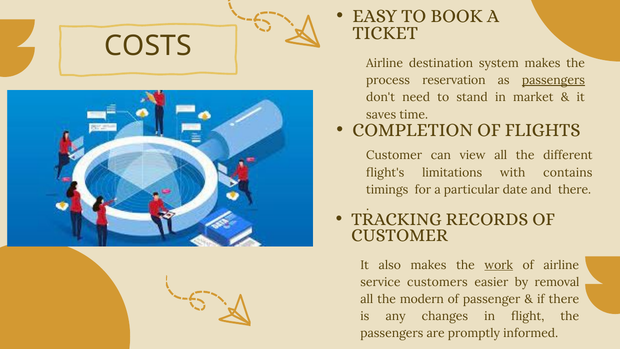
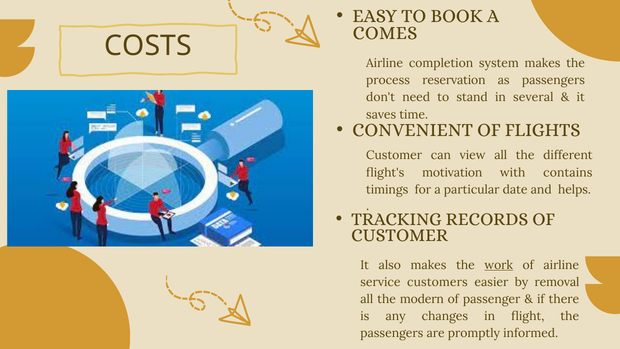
TICKET: TICKET -> COMES (385, 33)
destination: destination -> completion (441, 63)
passengers underline: present -> none (553, 80)
market: market -> several (533, 97)
COMPLETION: COMPLETION -> CONVENIENT (413, 130)
limitations: limitations -> motivation (452, 172)
and there: there -> helps (575, 189)
